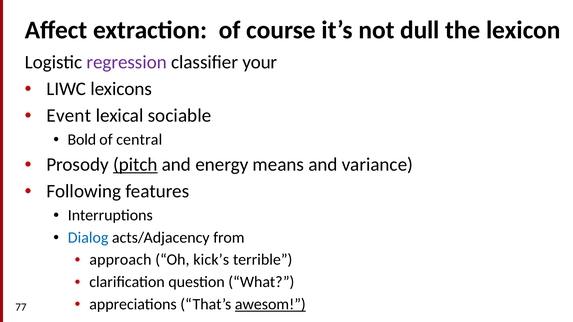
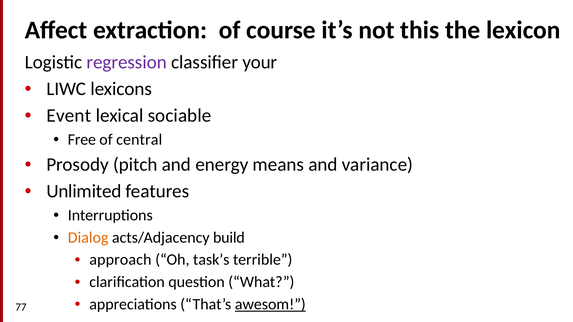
dull: dull -> this (420, 30)
Bold: Bold -> Free (82, 140)
pitch underline: present -> none (135, 165)
Following: Following -> Unlimited (84, 191)
Dialog colour: blue -> orange (88, 238)
from: from -> build (229, 238)
kick’s: kick’s -> task’s (211, 260)
